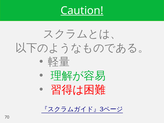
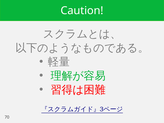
Caution underline: present -> none (82, 11)
